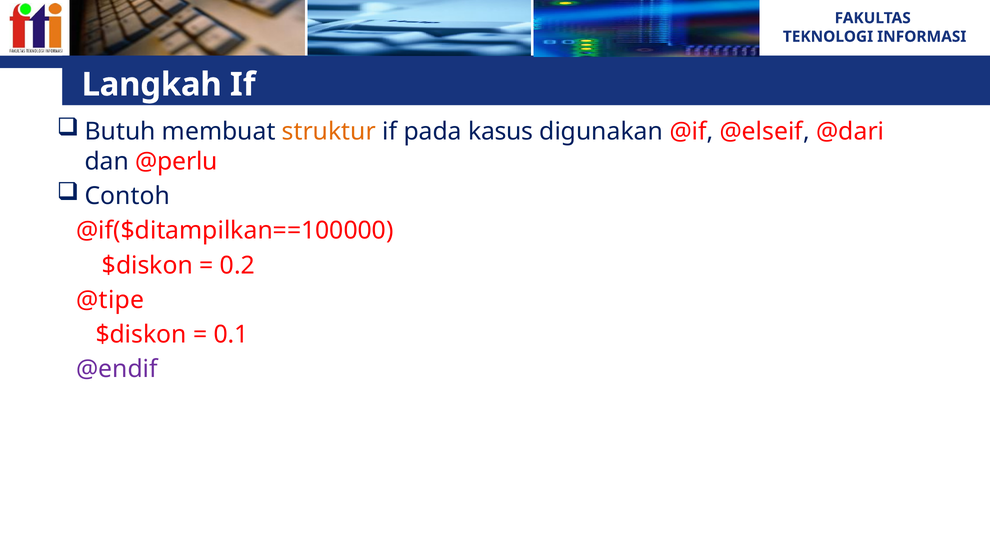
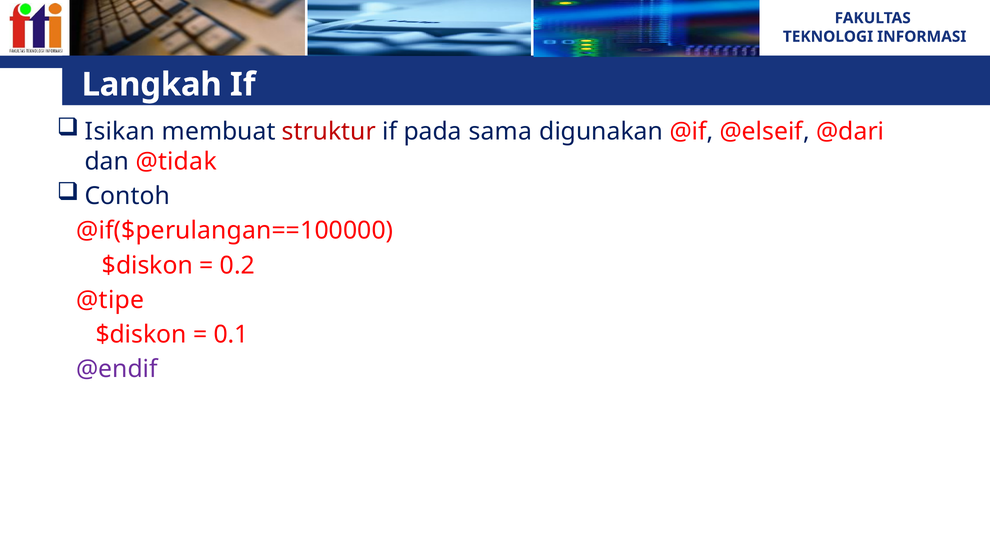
Butuh: Butuh -> Isikan (120, 132)
struktur colour: orange -> red (329, 132)
kasus: kasus -> sama (500, 132)
@perlu: @perlu -> @tidak (176, 161)
@if($ditampilkan==100000: @if($ditampilkan==100000 -> @if($perulangan==100000 (235, 231)
